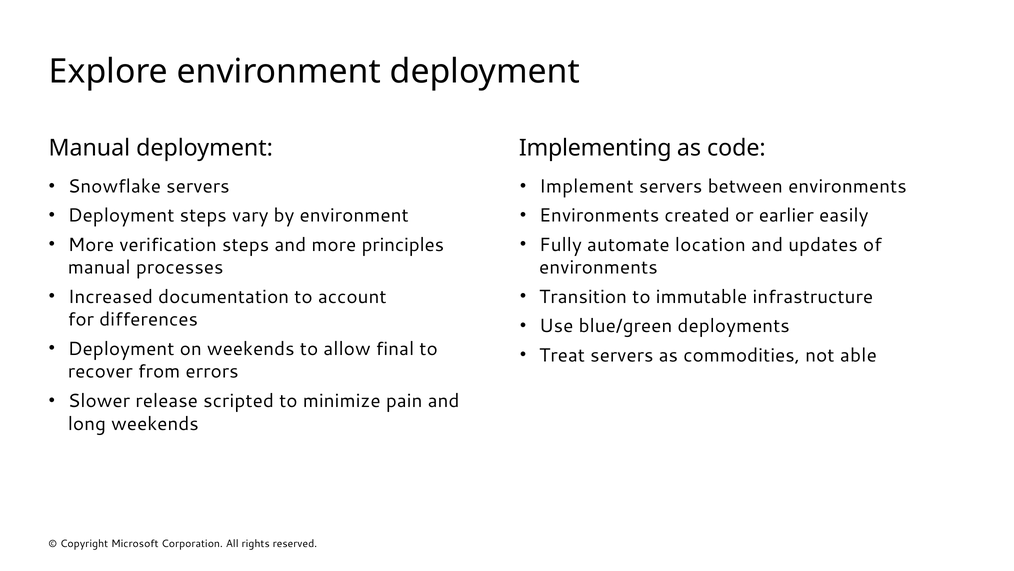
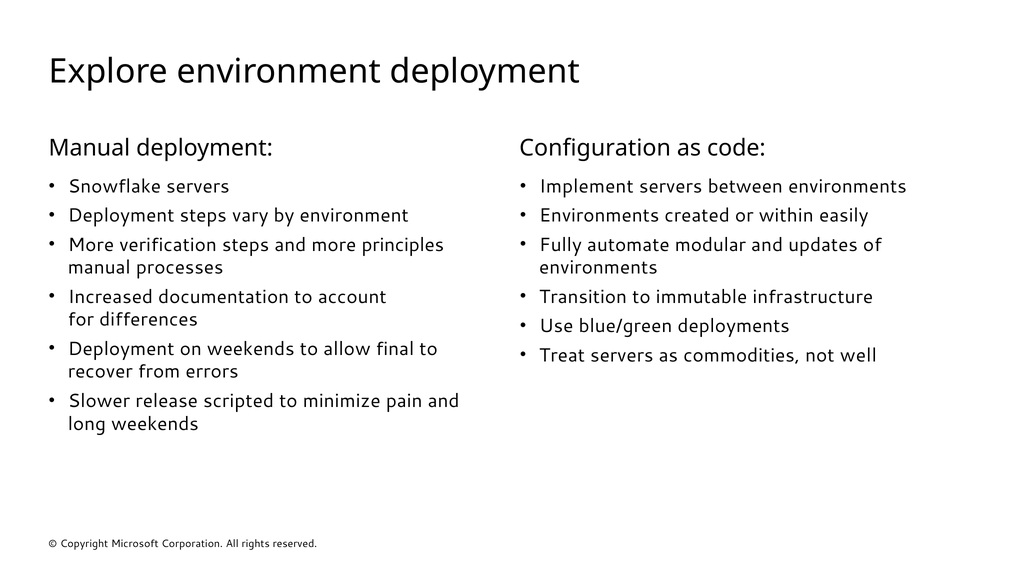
Implementing: Implementing -> Configuration (595, 148)
earlier: earlier -> within (786, 215)
location: location -> modular (710, 245)
able: able -> well (858, 355)
